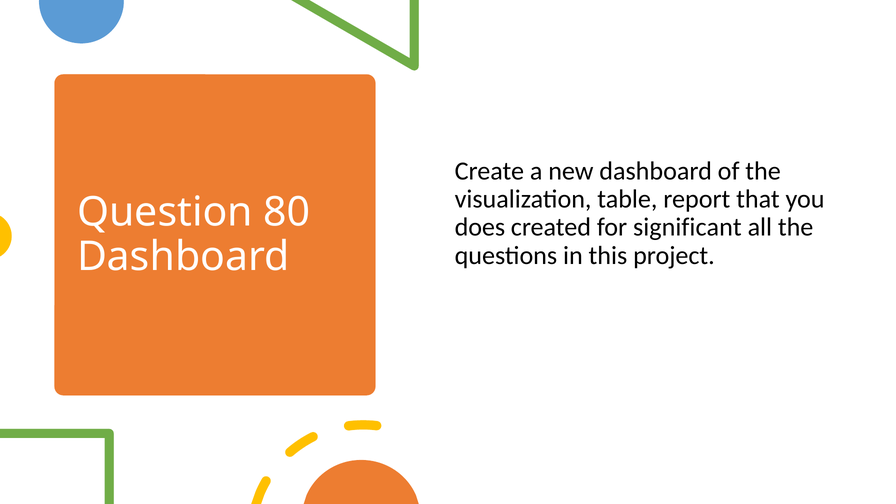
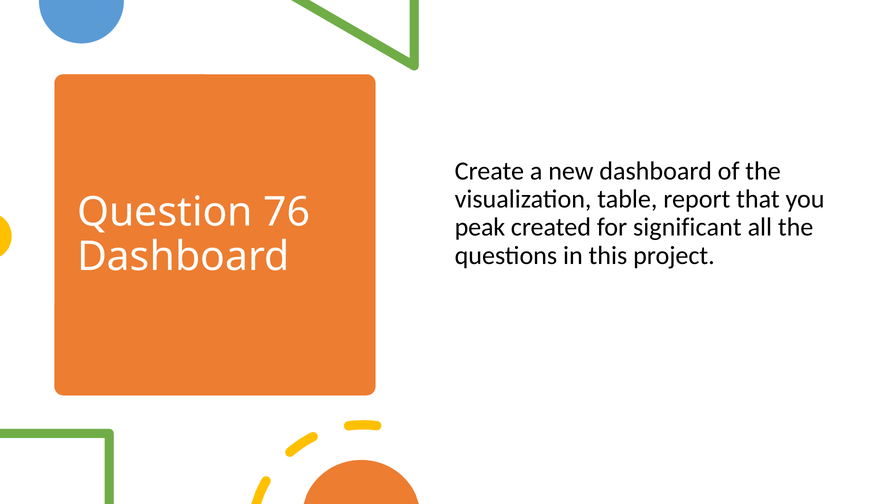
80: 80 -> 76 (287, 212)
does: does -> peak (480, 227)
